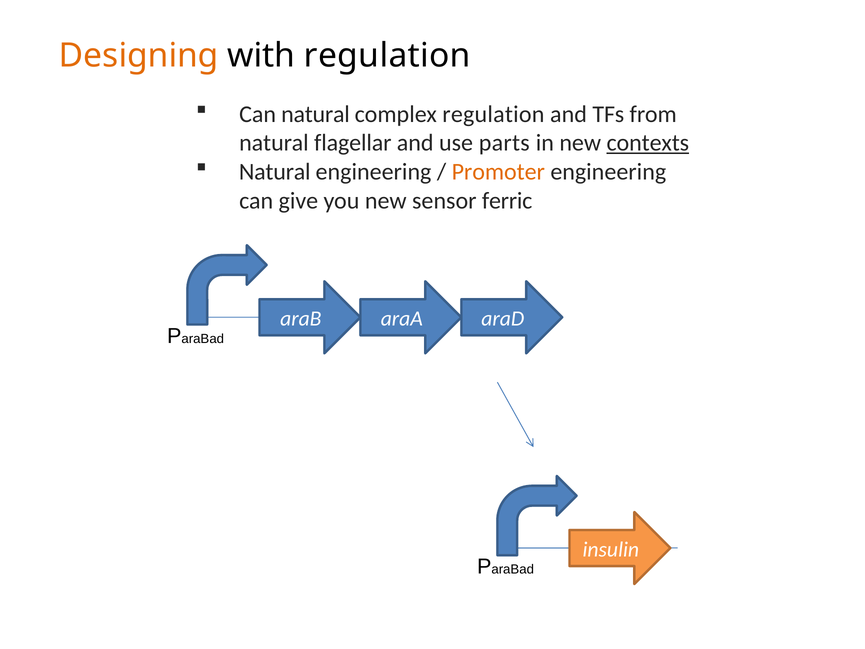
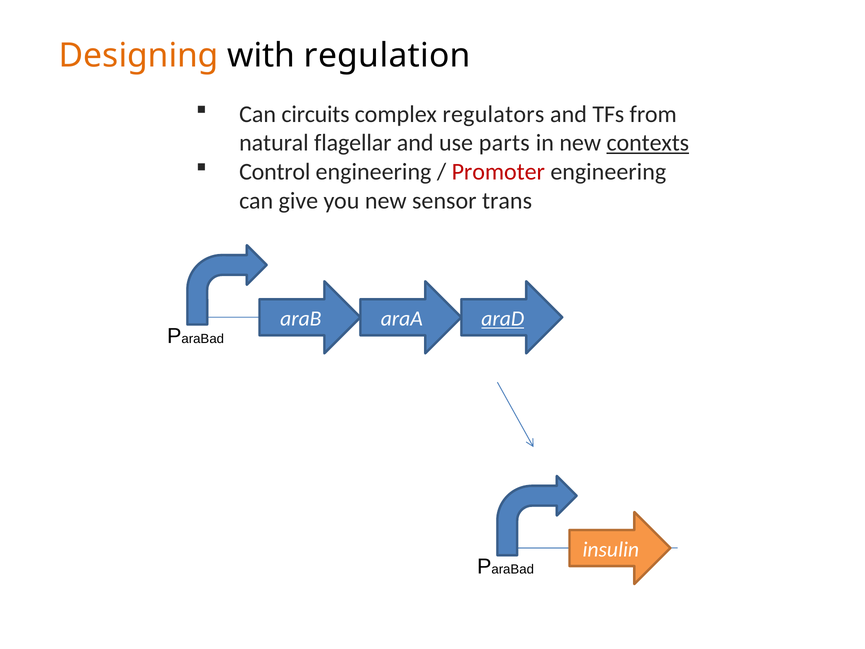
Can natural: natural -> circuits (316, 114)
complex regulation: regulation -> regulators (493, 114)
Natural: Natural -> Control (275, 172)
Promoter colour: orange -> red (498, 172)
ferric: ferric -> trans (507, 201)
araD underline: none -> present (503, 319)
